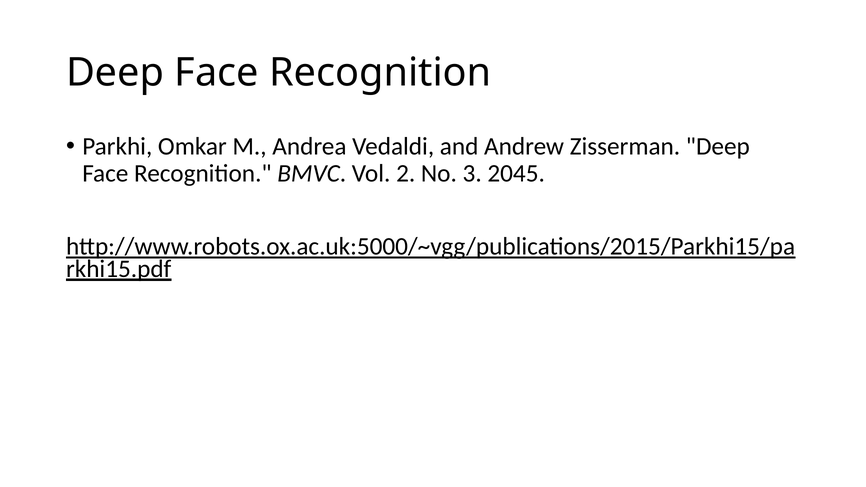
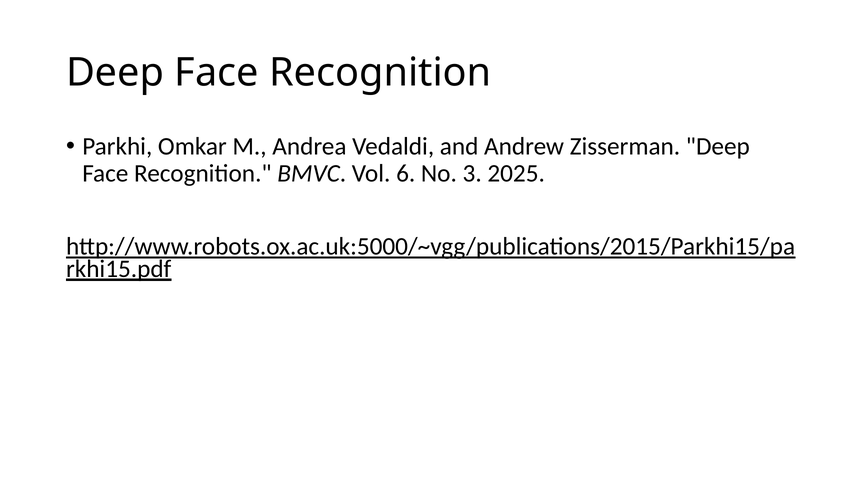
2: 2 -> 6 (406, 174)
2045: 2045 -> 2025 (516, 174)
